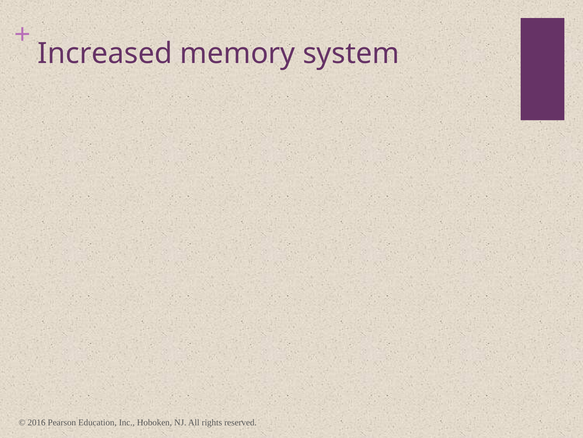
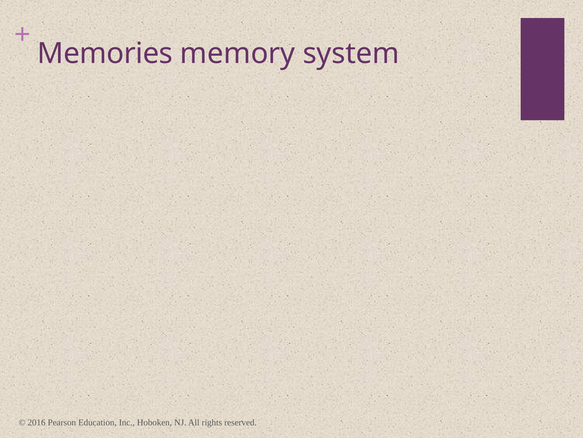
Increased: Increased -> Memories (105, 53)
